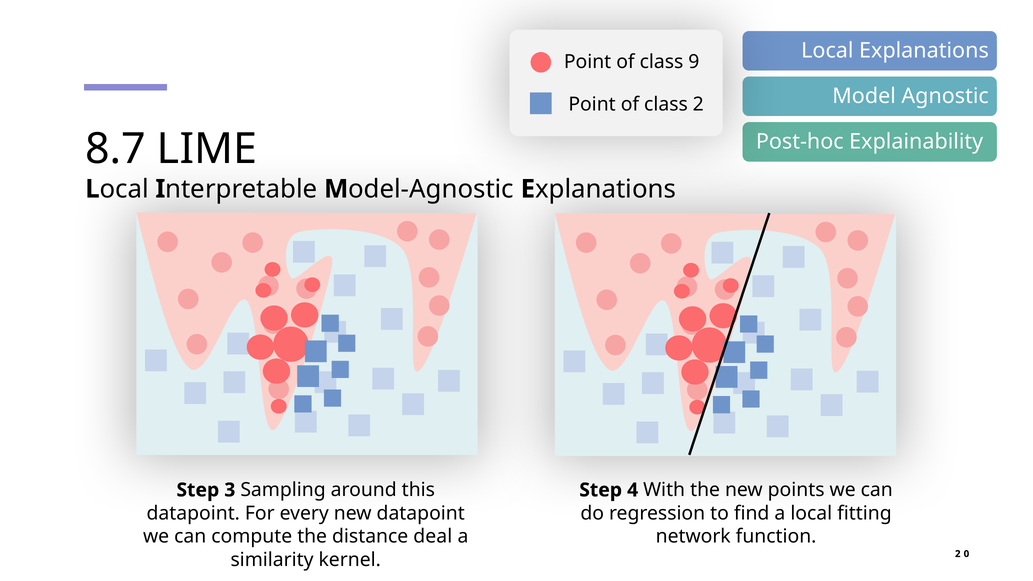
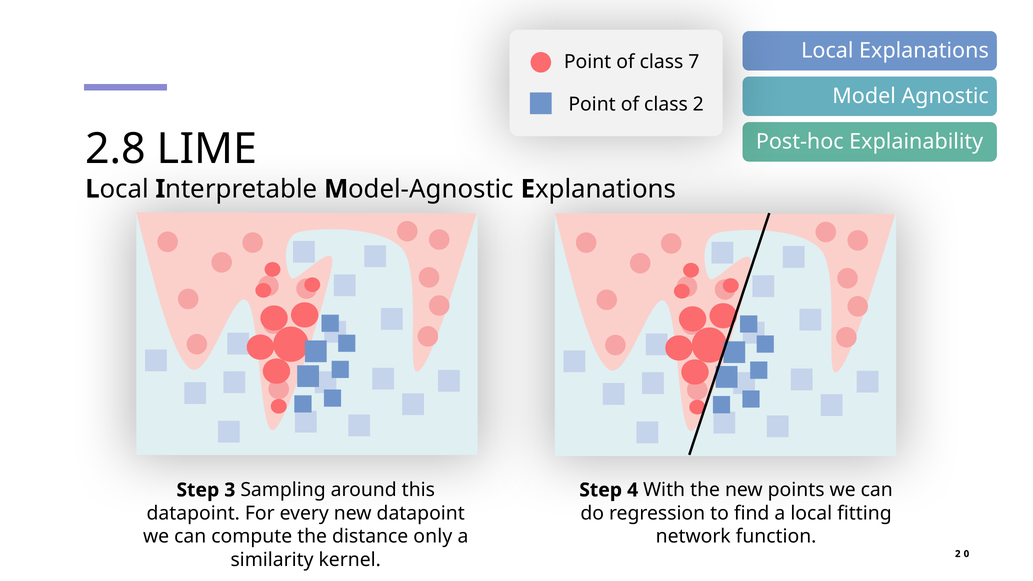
9: 9 -> 7 (694, 62)
8.7: 8.7 -> 2.8 (116, 149)
deal: deal -> only (433, 537)
